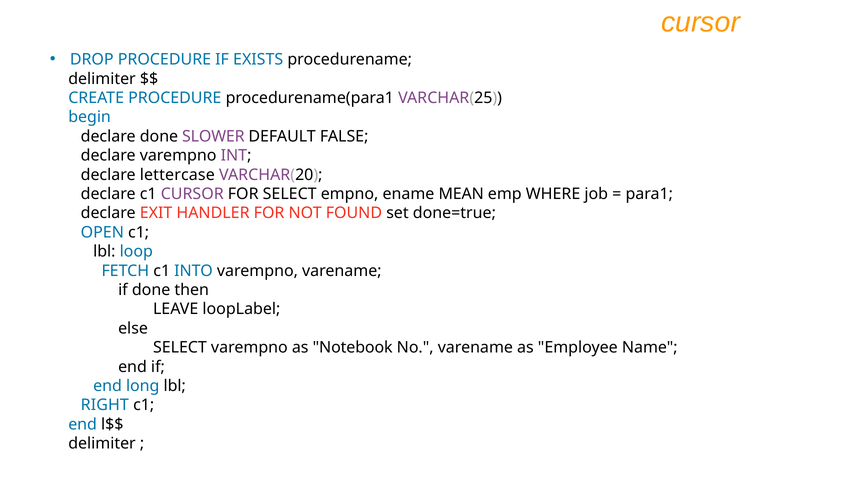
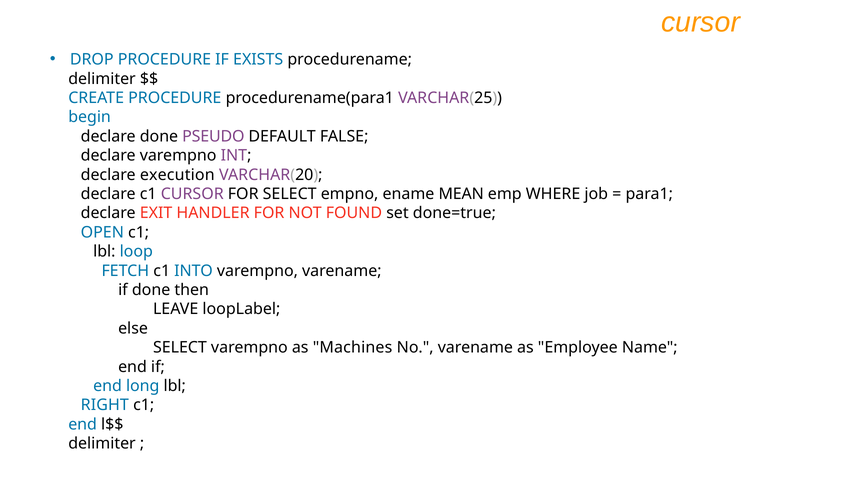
SLOWER: SLOWER -> PSEUDO (213, 136)
lettercase: lettercase -> execution (177, 175)
Notebook: Notebook -> Machines (353, 347)
